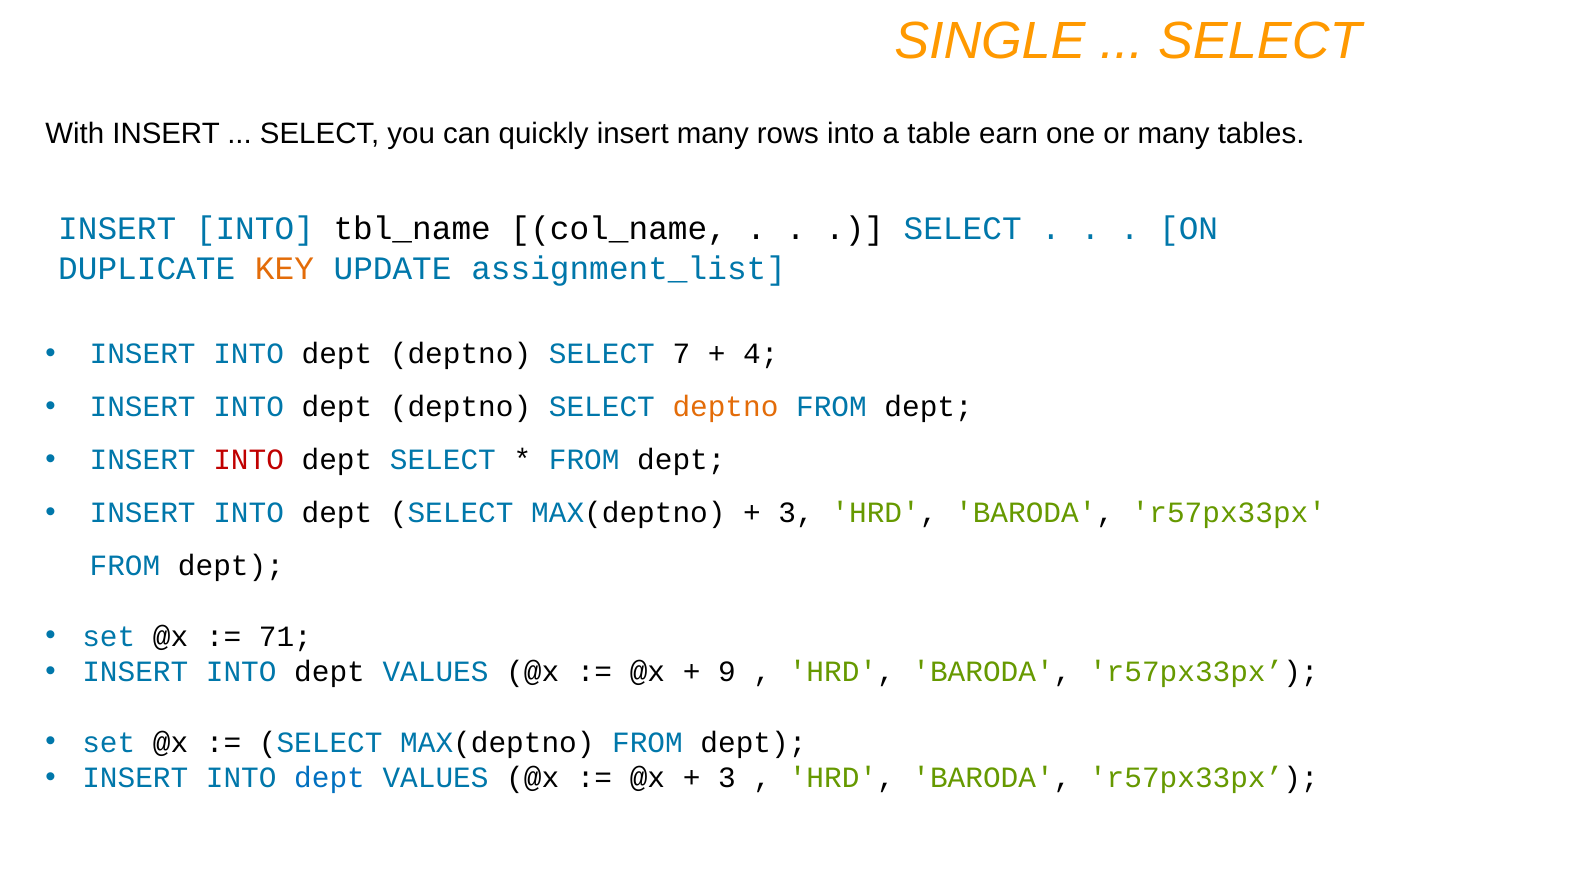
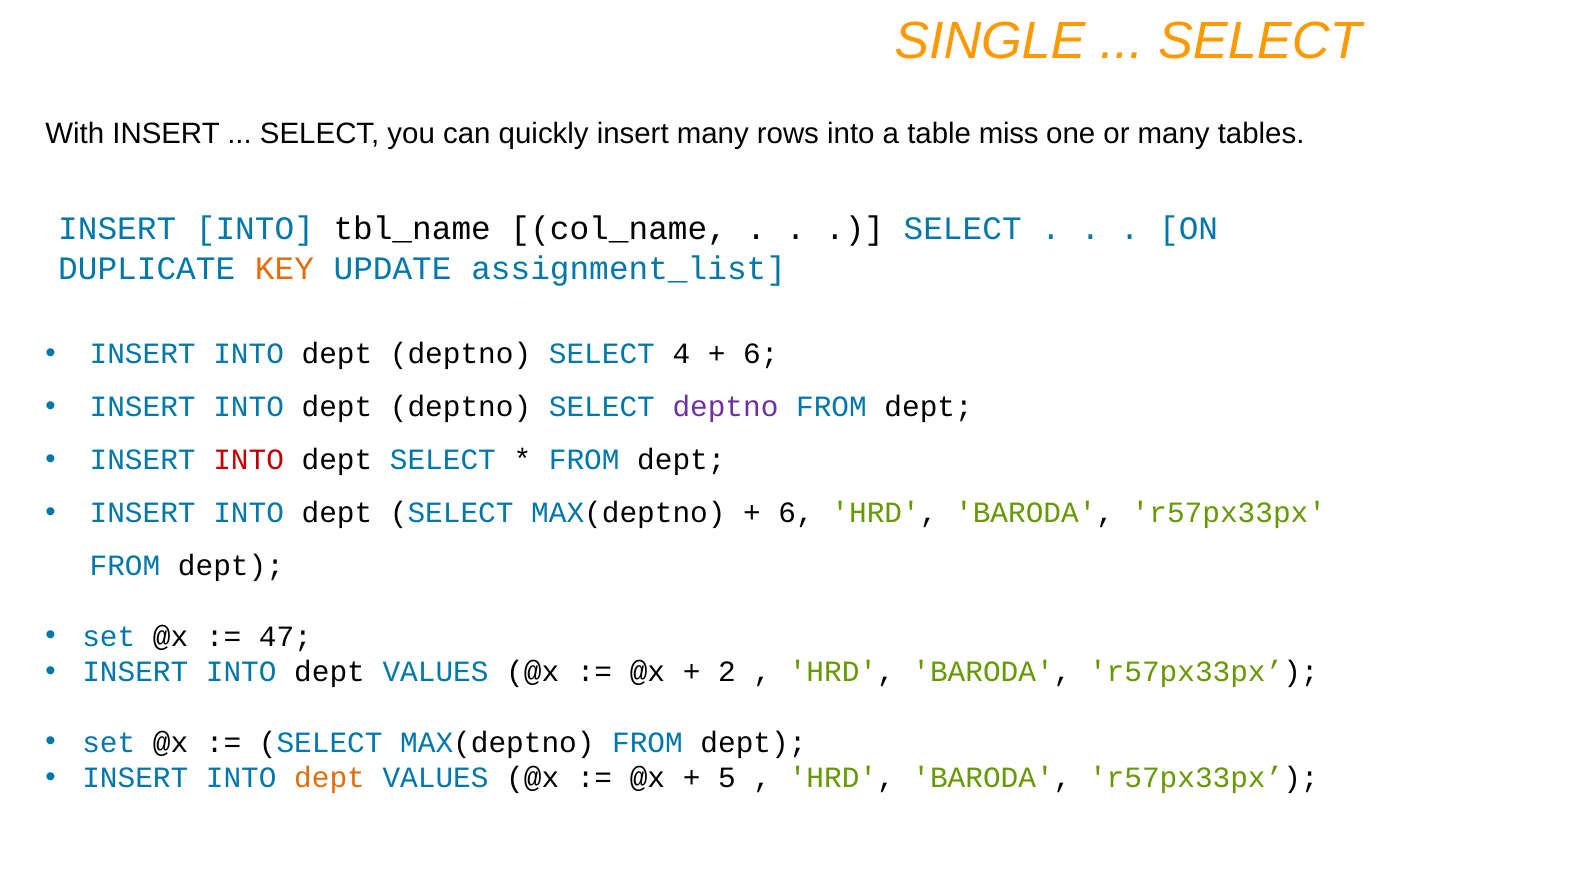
earn: earn -> miss (1009, 133)
7: 7 -> 4 (681, 354)
4: 4 -> 6 (761, 354)
deptno colour: orange -> purple (725, 407)
3: 3 -> 6 (796, 513)
71: 71 -> 47 (285, 637)
9: 9 -> 2 (727, 672)
dept colour: blue -> orange (330, 778)
3: 3 -> 5 (727, 778)
